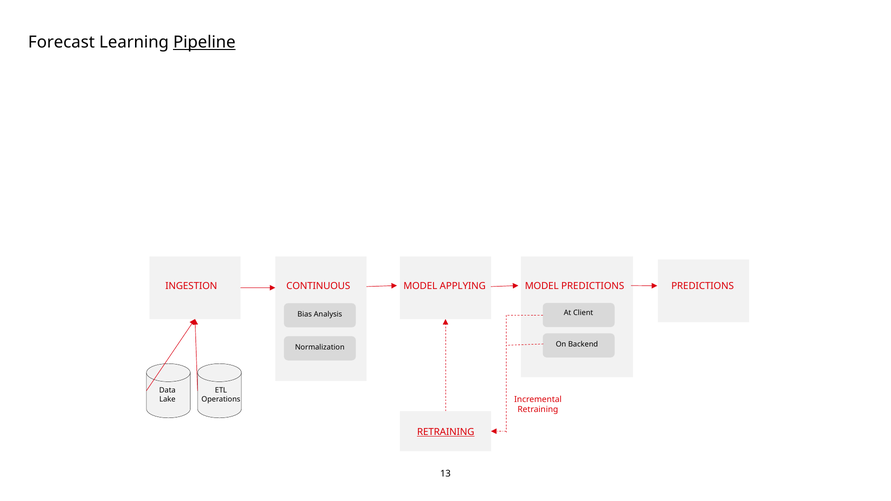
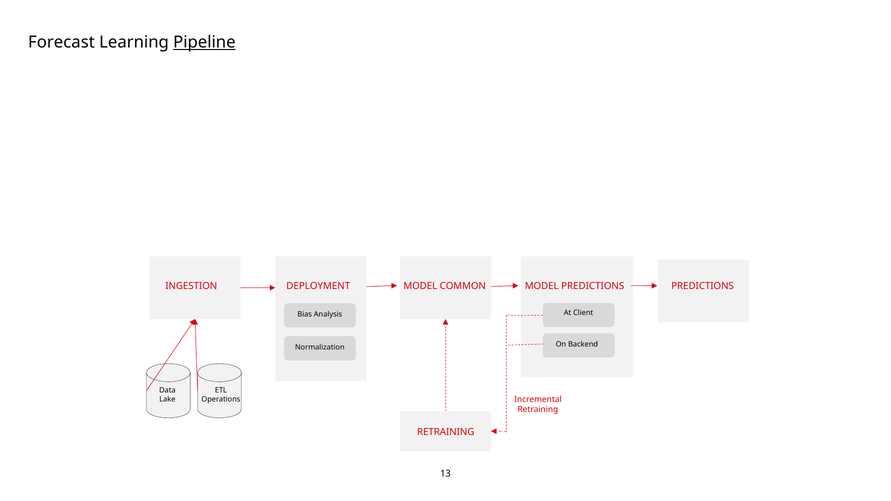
CONTINUOUS: CONTINUOUS -> DEPLOYMENT (318, 286)
APPLYING: APPLYING -> COMMON (463, 286)
RETRAINING underline: present -> none (446, 432)
